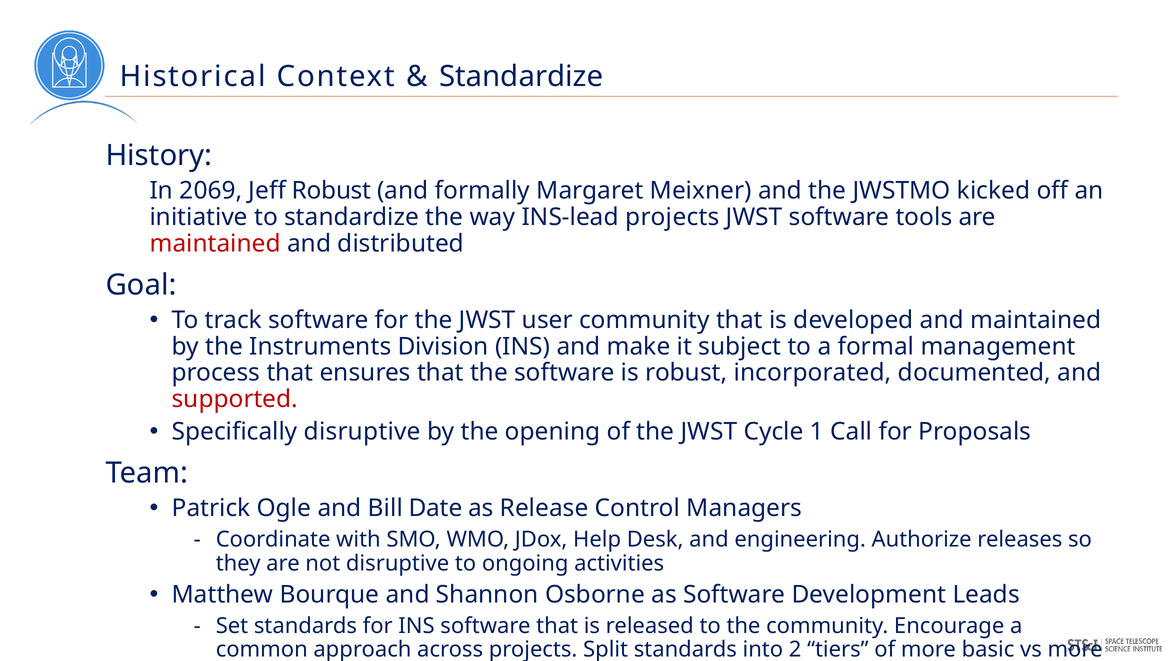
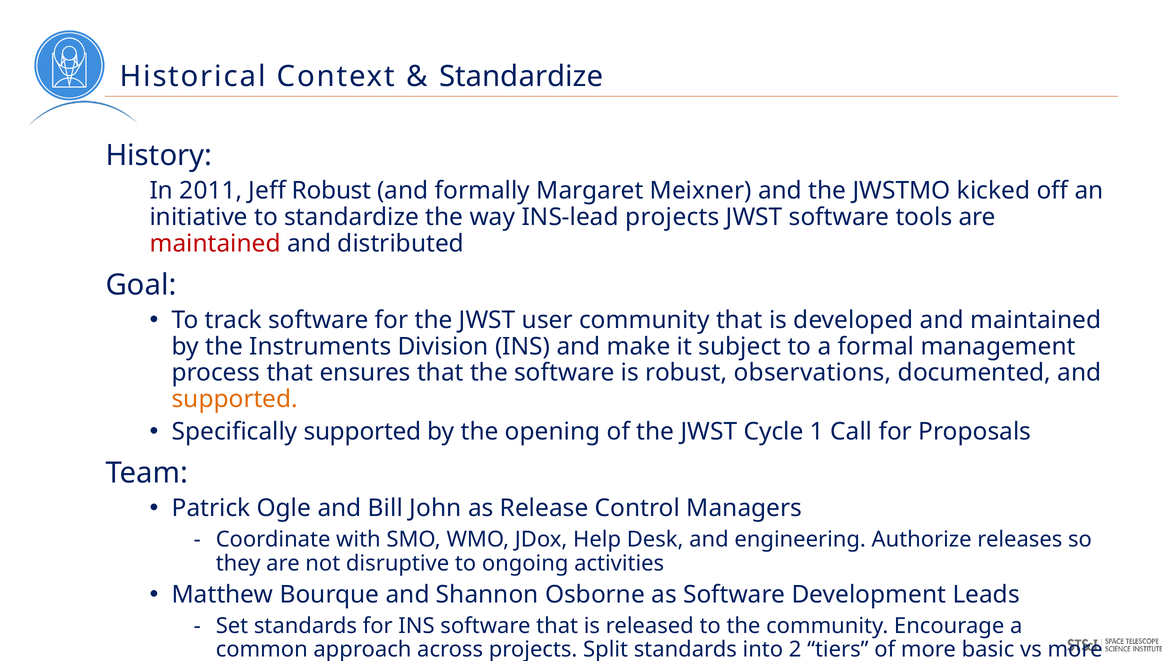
2069: 2069 -> 2011 (211, 191)
incorporated: incorporated -> observations (813, 373)
supported colour: red -> orange (235, 399)
Specifically disruptive: disruptive -> supported (362, 432)
Date: Date -> John (435, 508)
